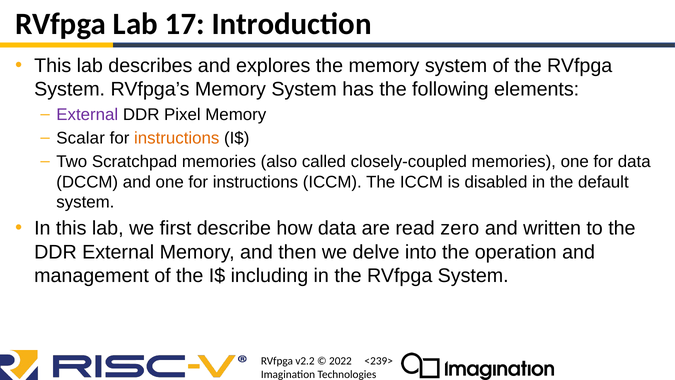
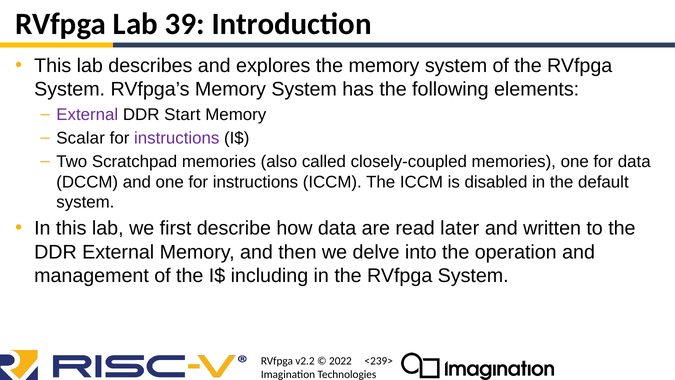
17: 17 -> 39 (185, 24)
Pixel: Pixel -> Start (182, 114)
instructions colour: orange -> purple (177, 138)
zero: zero -> later (460, 228)
